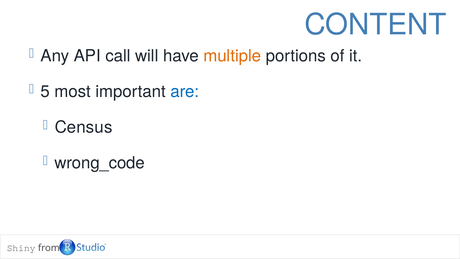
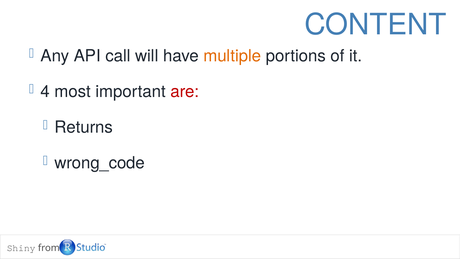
5: 5 -> 4 (45, 91)
are colour: blue -> red (185, 91)
Census: Census -> Returns (84, 127)
